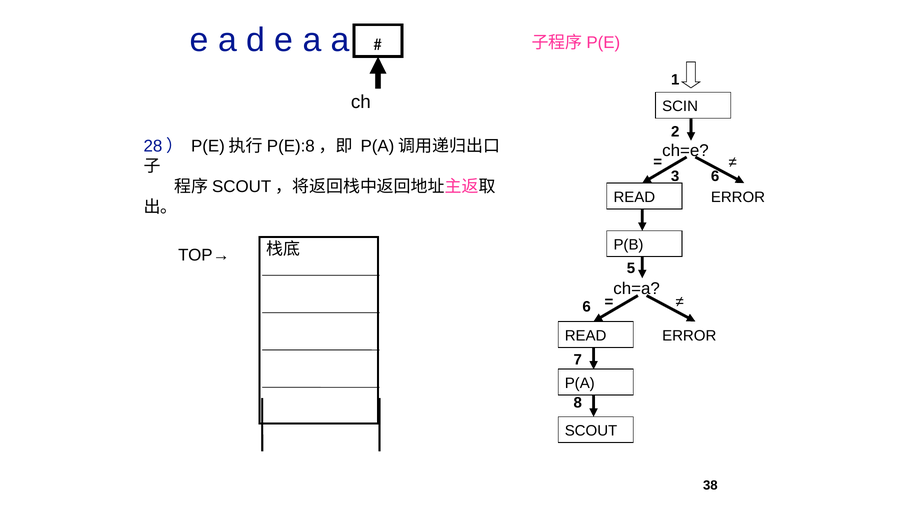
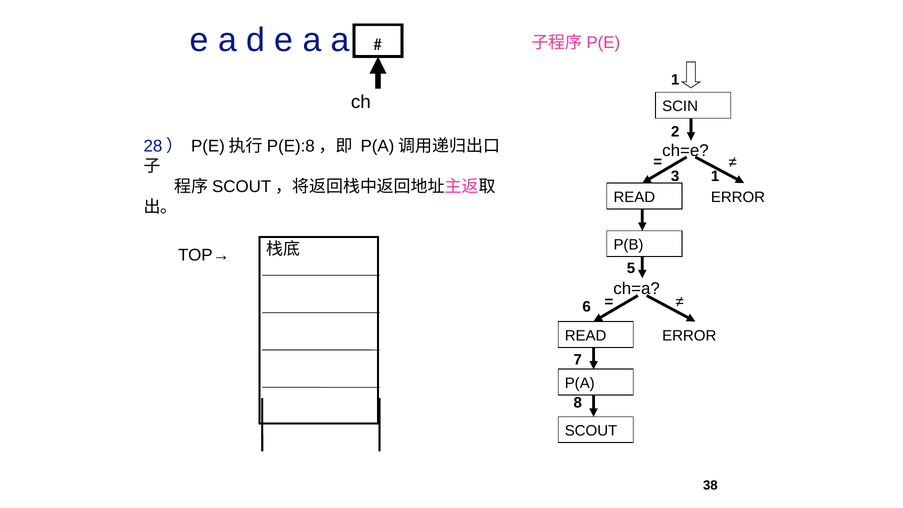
3 6: 6 -> 1 (715, 177)
